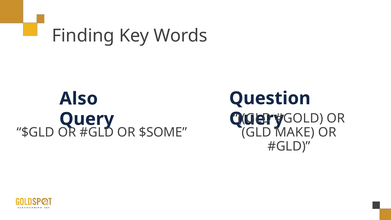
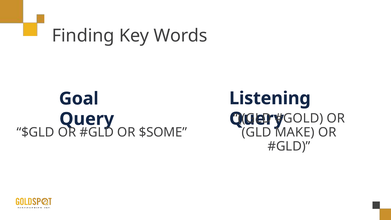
Question: Question -> Listening (270, 98)
Also: Also -> Goal (79, 99)
